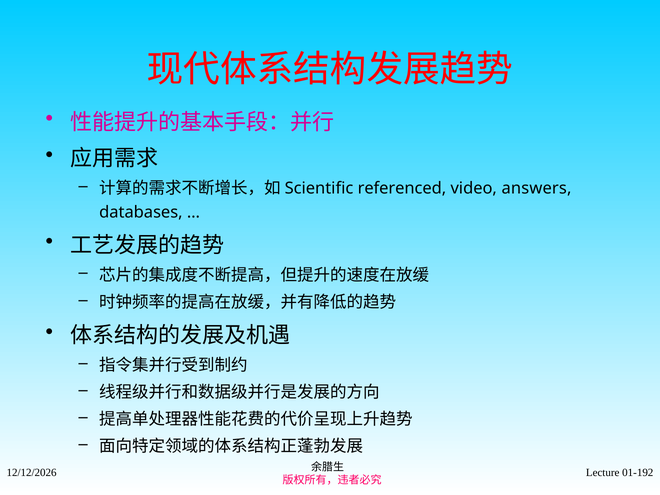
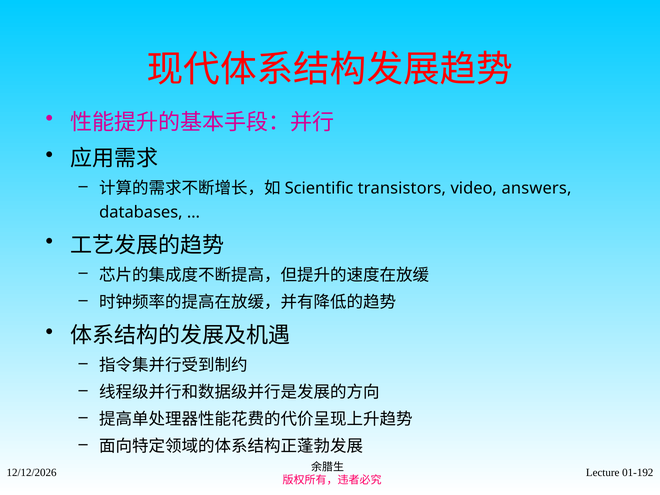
referenced: referenced -> transistors (402, 188)
